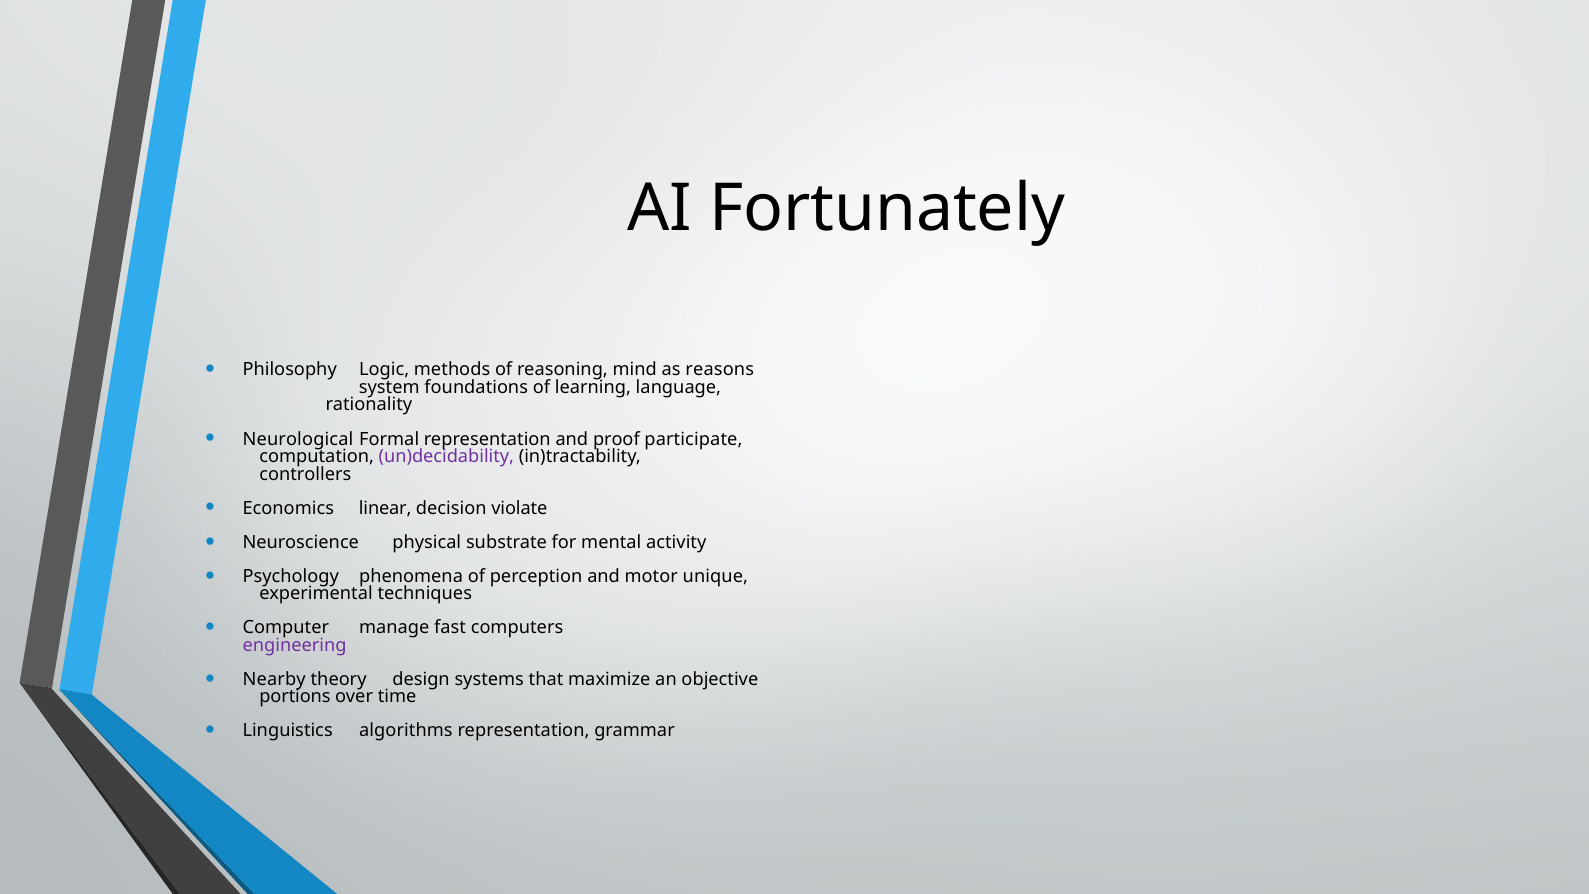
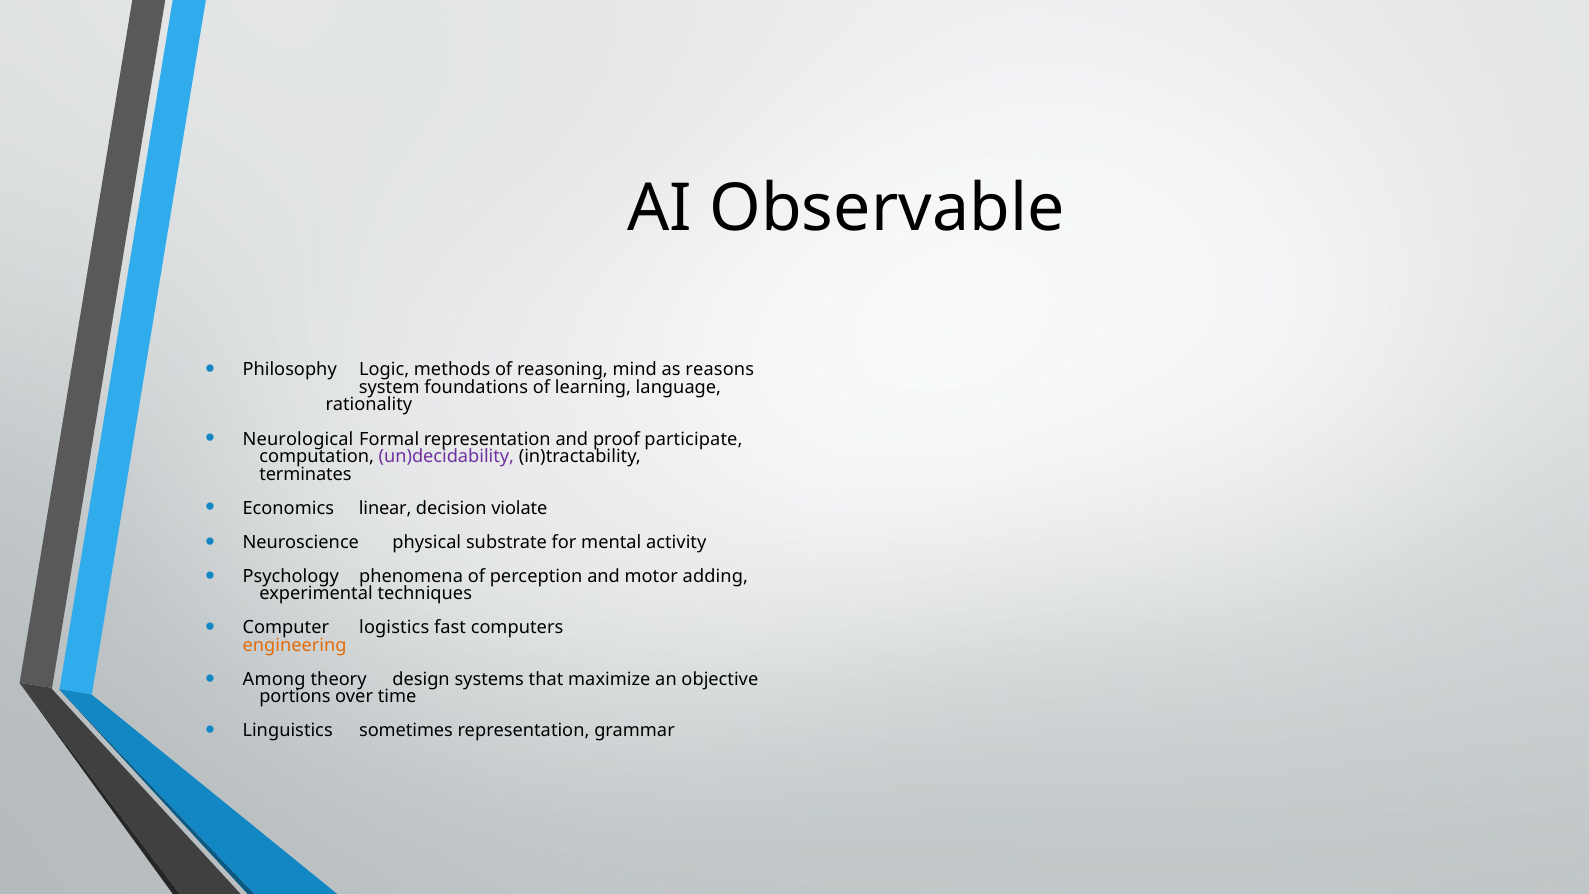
Fortunately: Fortunately -> Observable (887, 208)
controllers: controllers -> terminates (305, 474)
unique: unique -> adding (715, 576)
manage: manage -> logistics (394, 628)
engineering colour: purple -> orange (295, 645)
Nearby: Nearby -> Among (274, 679)
algorithms: algorithms -> sometimes (406, 731)
